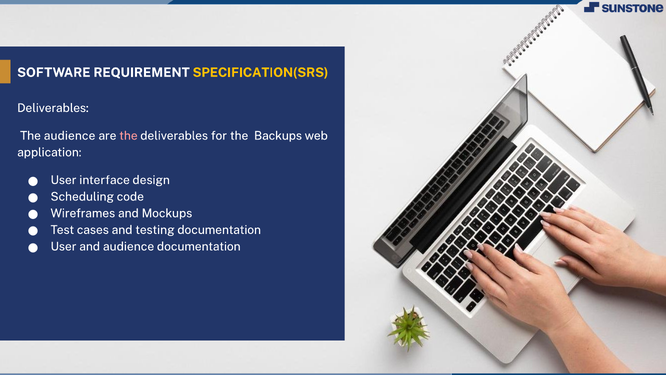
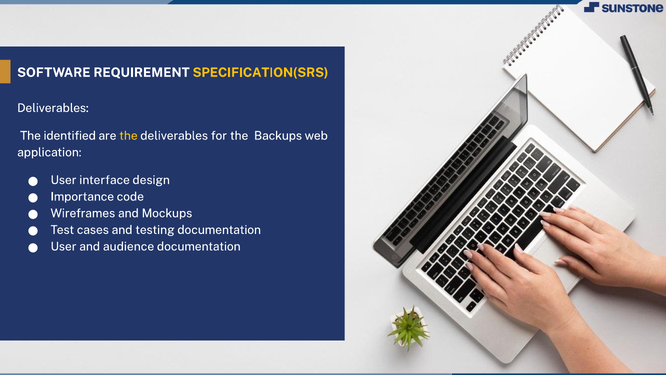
The audience: audience -> identified (70, 136)
the colour: pink -> yellow (128, 136)
Scheduling: Scheduling -> Importance (82, 196)
